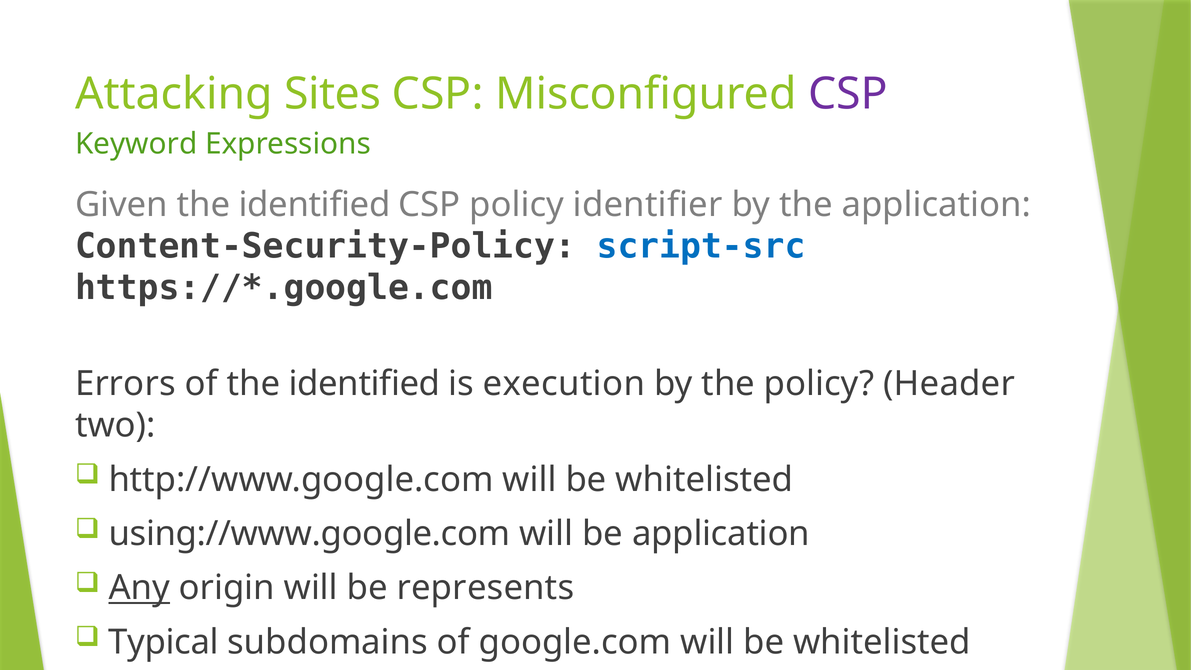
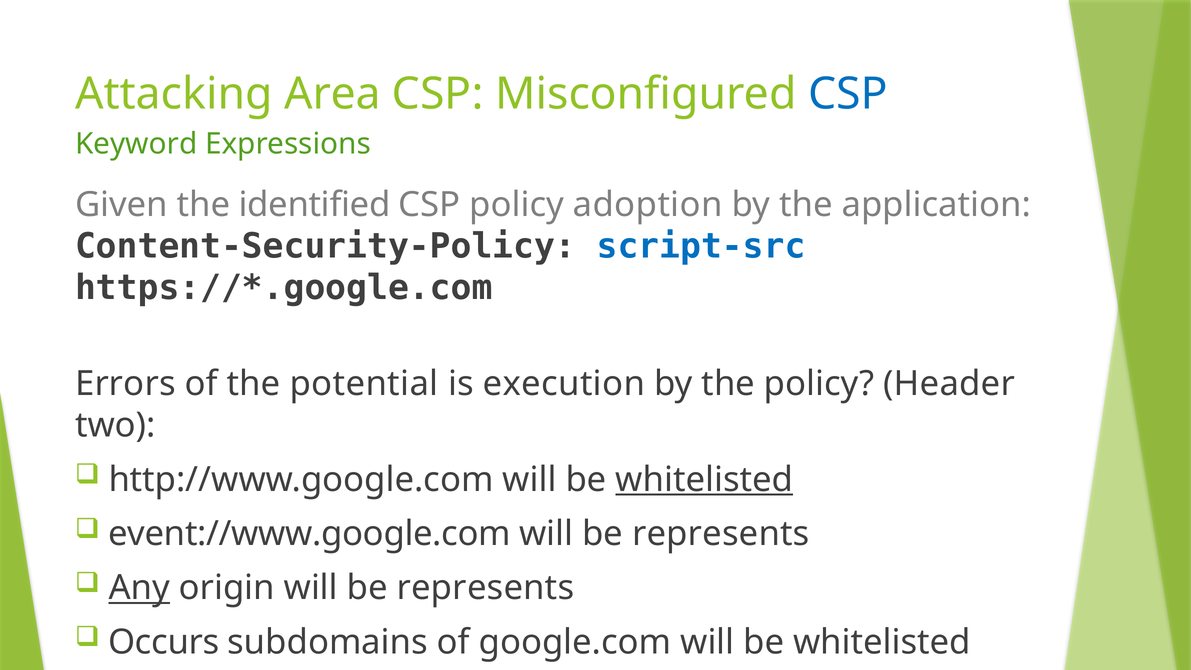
Sites: Sites -> Area (332, 94)
CSP colour: purple -> blue (848, 94)
identifier: identifier -> adoption (648, 205)
of the identified: identified -> potential (364, 384)
whitelisted underline: none -> present (704, 480)
using://www.google.com: using://www.google.com -> event://www.google.com (310, 534)
application: application -> represents (721, 534)
Typical: Typical -> Occurs (164, 642)
